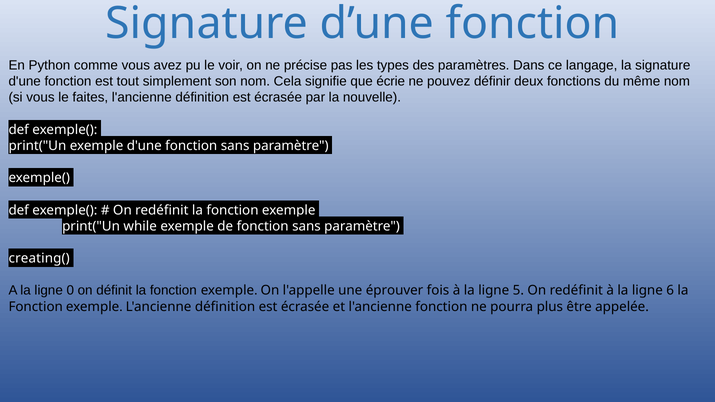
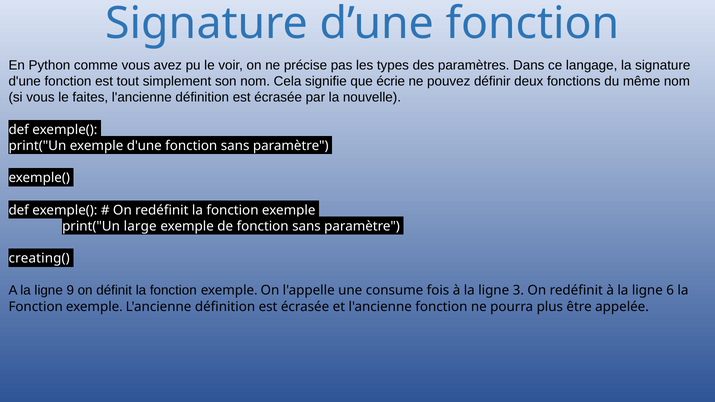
while: while -> large (140, 226)
0: 0 -> 9 (70, 291)
éprouver: éprouver -> consume (395, 291)
5: 5 -> 3 (518, 291)
